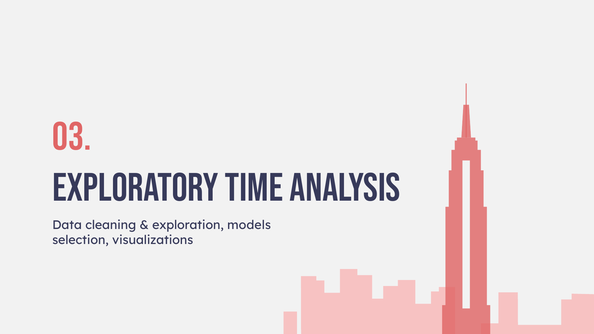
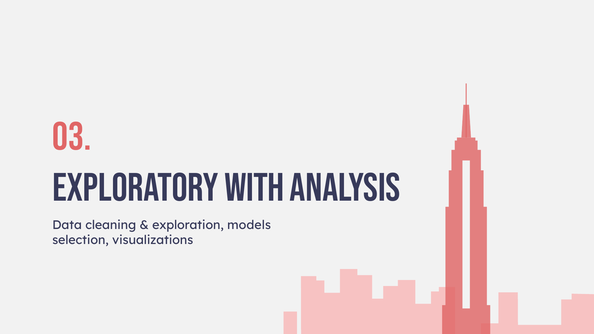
time: time -> with (254, 188)
